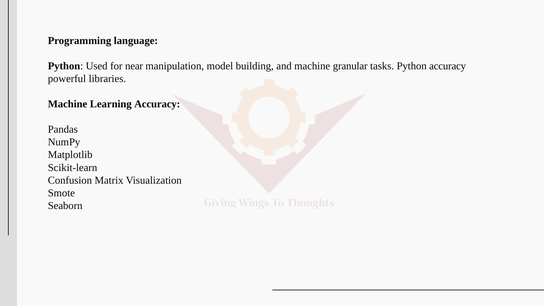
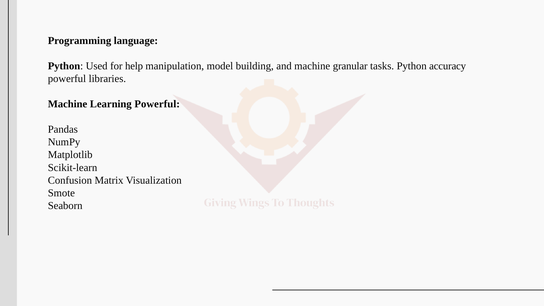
near: near -> help (134, 66)
Learning Accuracy: Accuracy -> Powerful (157, 104)
